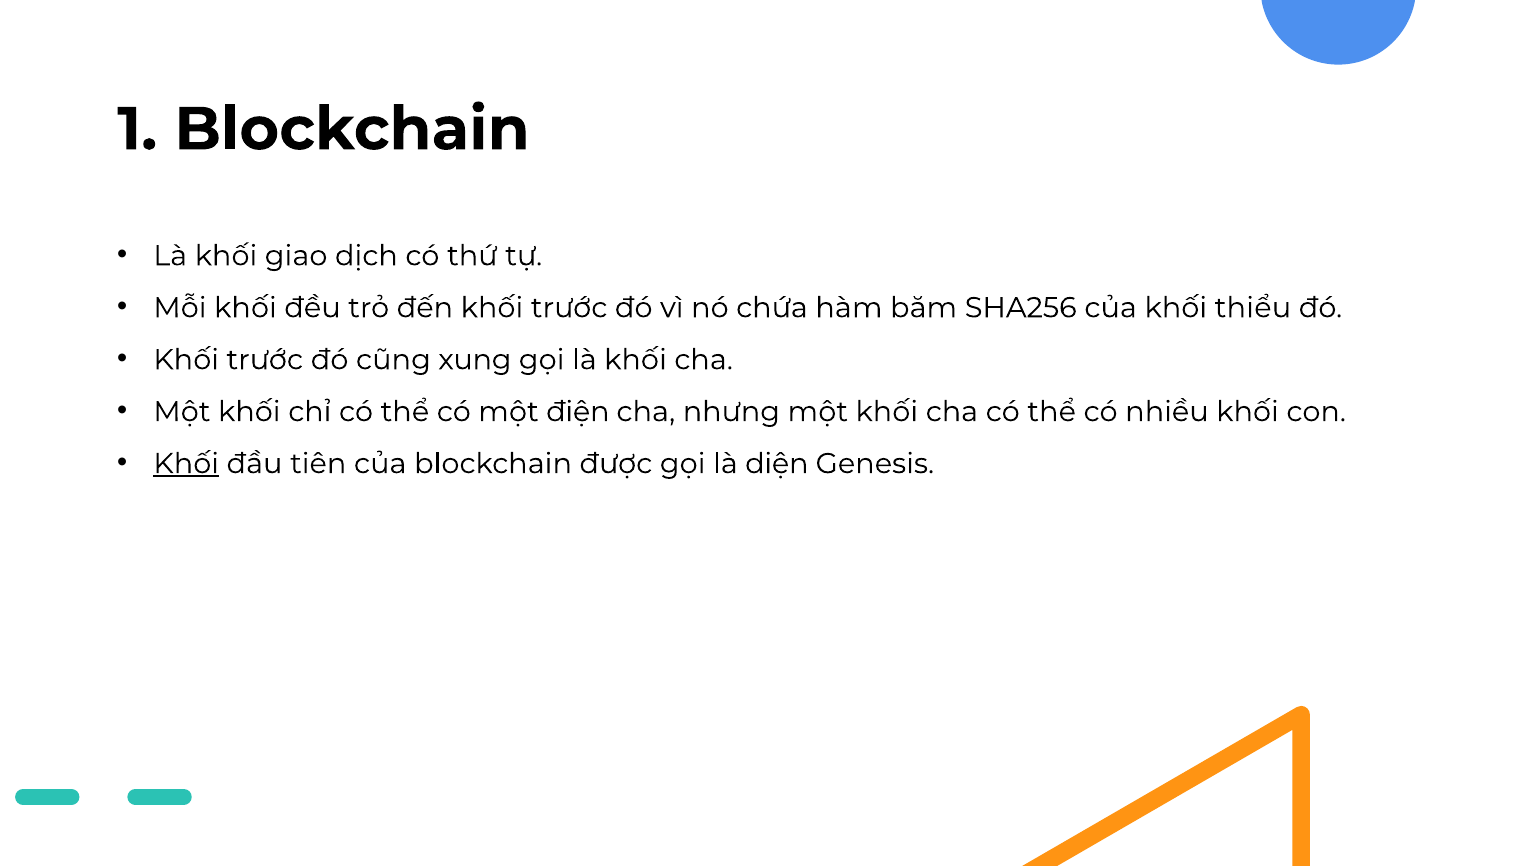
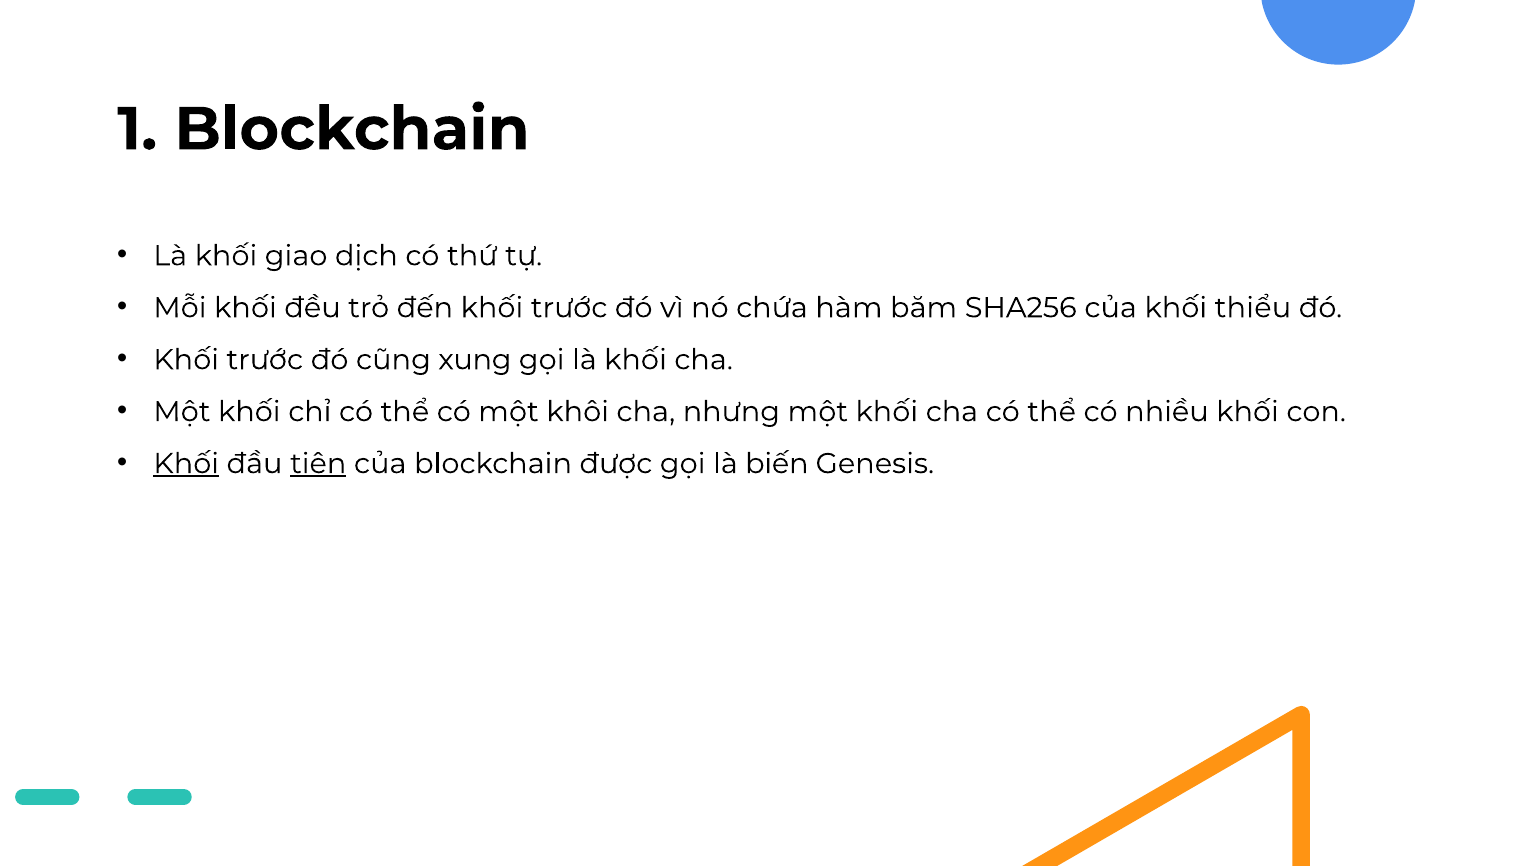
điện: điện -> khôi (578, 412)
tiên underline: none -> present (318, 463)
diện: diện -> biến (777, 463)
